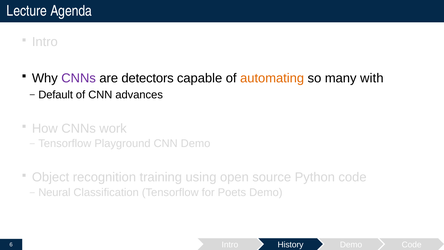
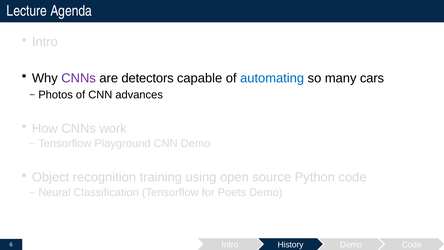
automating colour: orange -> blue (272, 78)
with: with -> cars (372, 78)
Default: Default -> Photos (56, 95)
